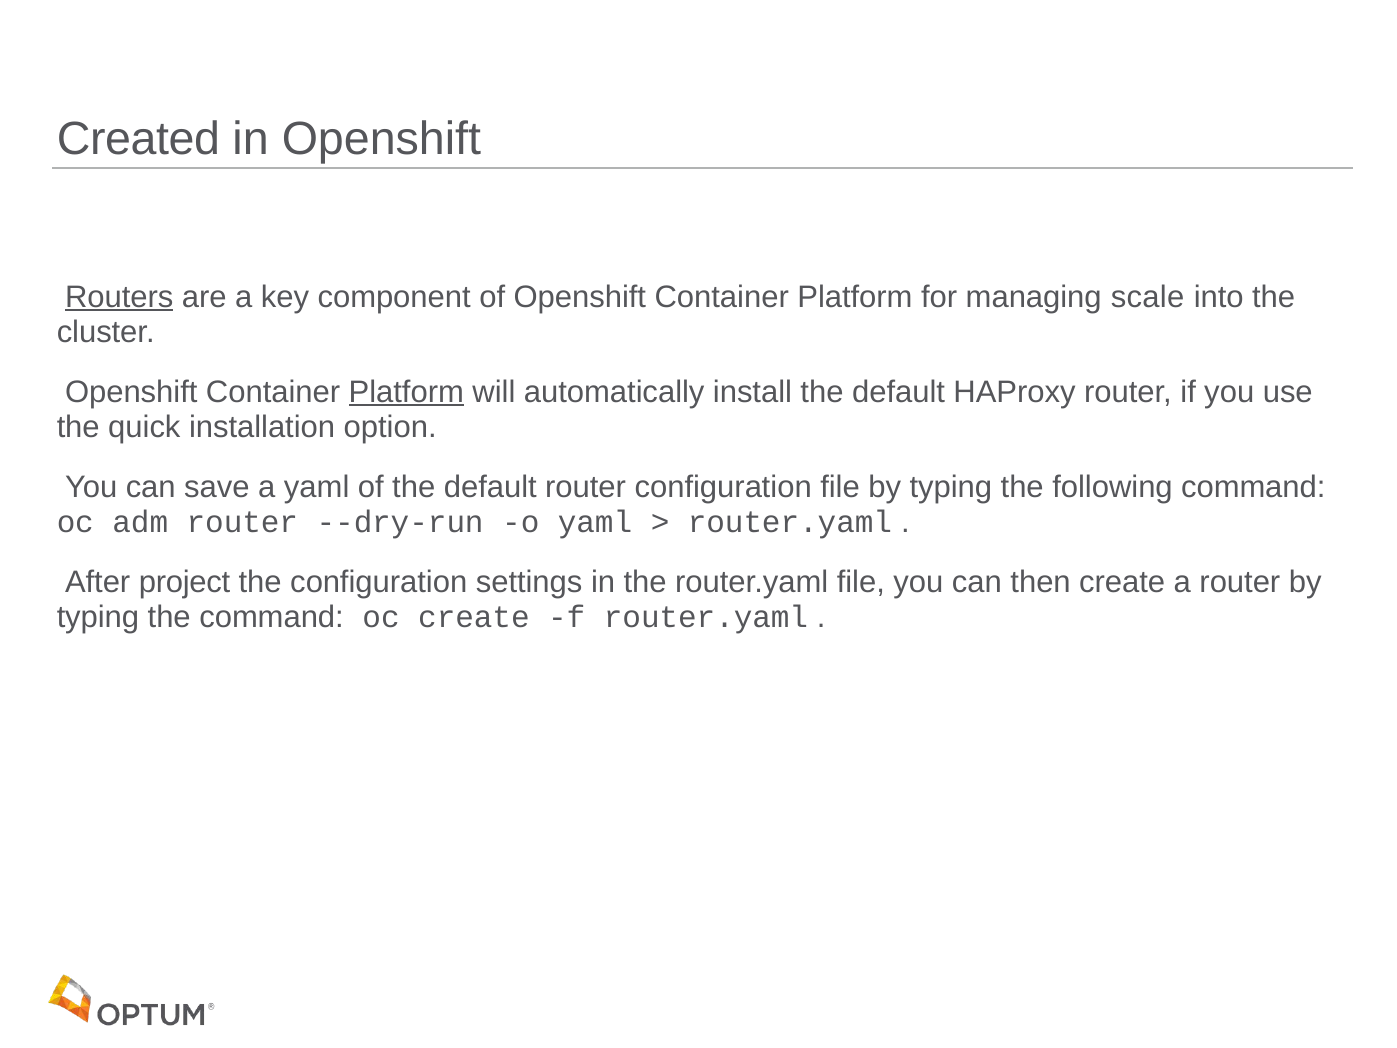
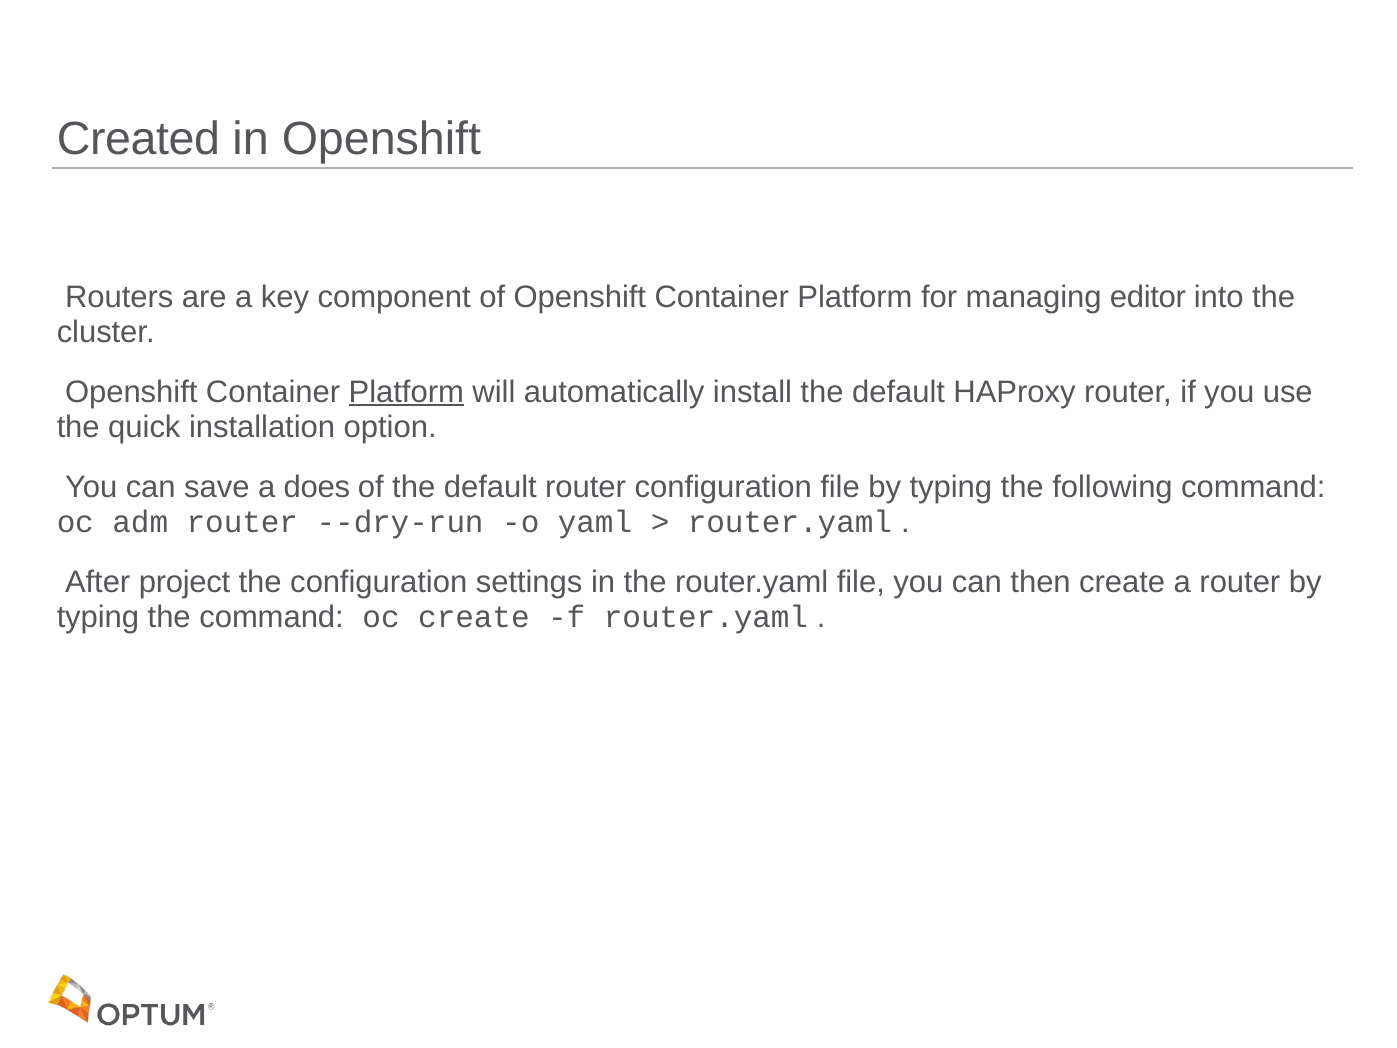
Routers underline: present -> none (119, 297)
scale: scale -> editor (1148, 297)
a yaml: yaml -> does (317, 487)
